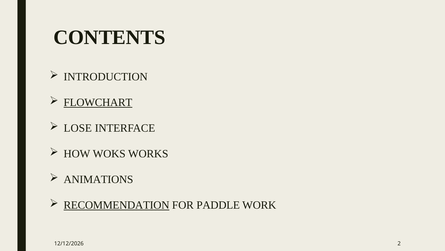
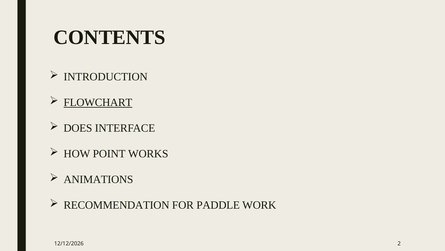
LOSE: LOSE -> DOES (78, 128)
WOKS: WOKS -> POINT (109, 153)
RECOMMENDATION underline: present -> none (117, 205)
